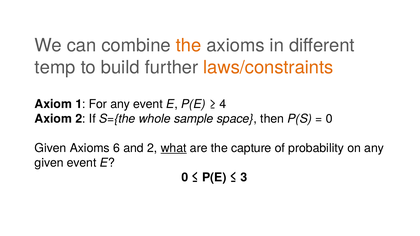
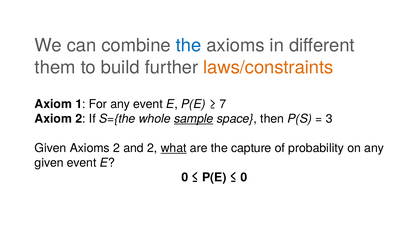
the colour: orange -> blue (189, 45)
temp: temp -> them (55, 67)
4: 4 -> 7 (223, 104)
sample underline: none -> present (194, 119)
0: 0 -> 3 (329, 119)
Axioms 6: 6 -> 2 (117, 148)
3: 3 -> 0 (244, 178)
